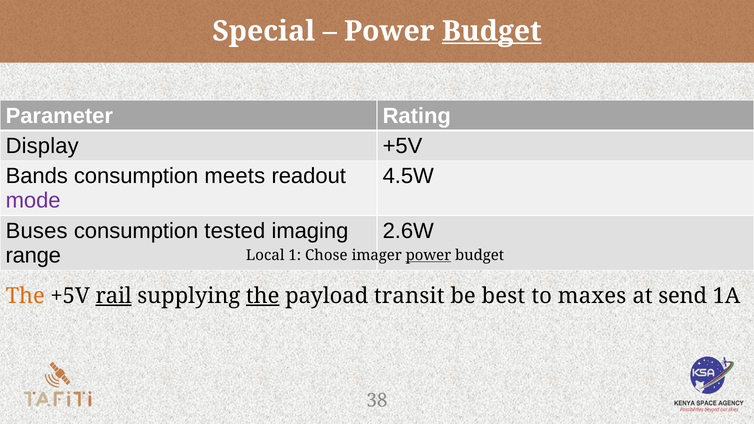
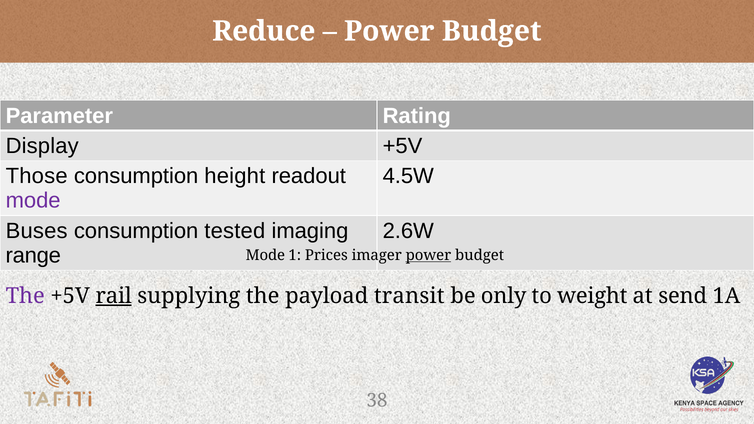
Special: Special -> Reduce (264, 31)
Budget underline: present -> none (492, 31)
Bands: Bands -> Those (37, 176)
meets: meets -> height (235, 176)
Local: Local -> Mode (265, 255)
Chose: Chose -> Prices (326, 255)
The colour: orange -> purple (25, 296)
the underline: present -> none (263, 296)
best: best -> only (504, 296)
maxes: maxes -> weight (592, 296)
